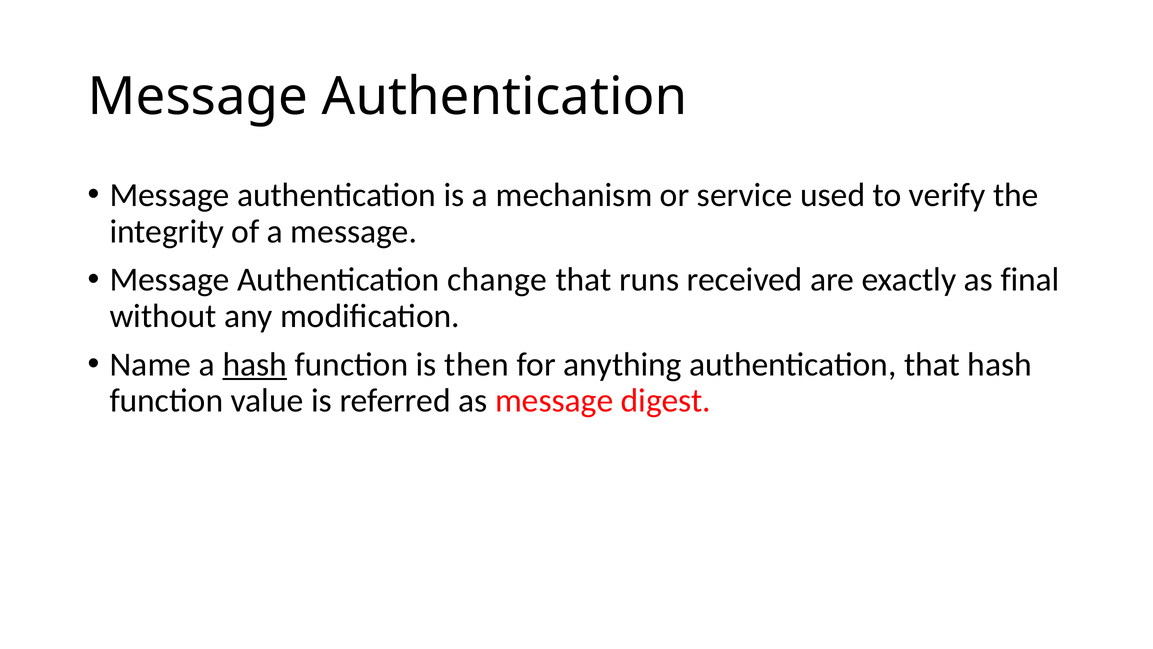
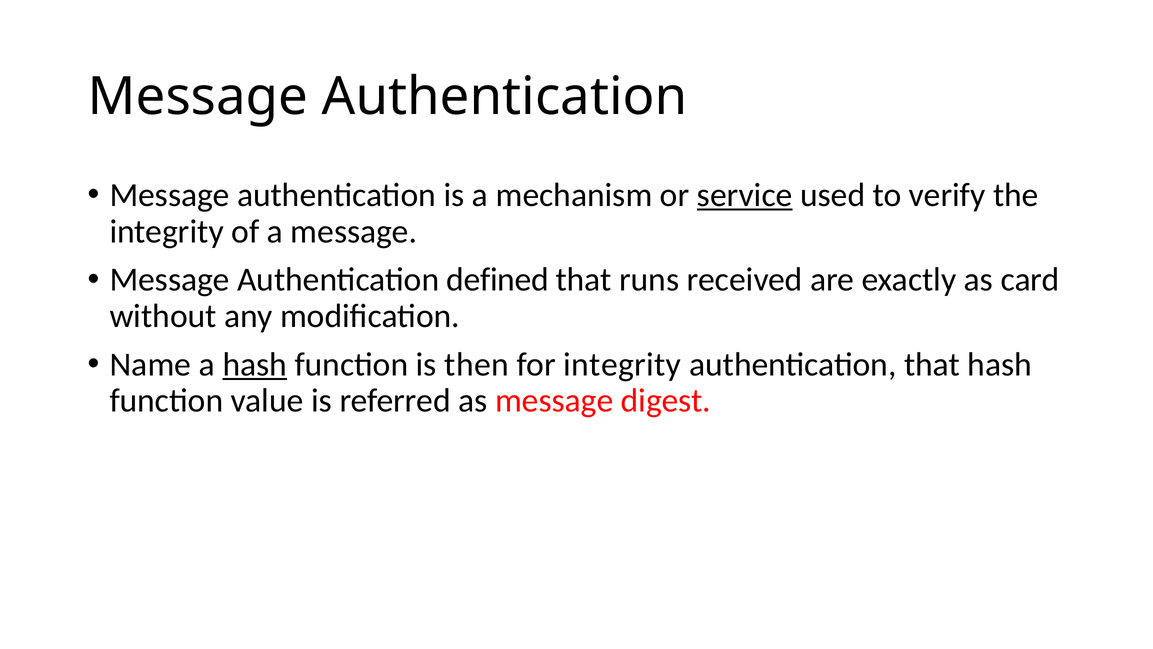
service underline: none -> present (745, 195)
change: change -> defined (498, 280)
final: final -> card (1030, 280)
for anything: anything -> integrity (622, 364)
